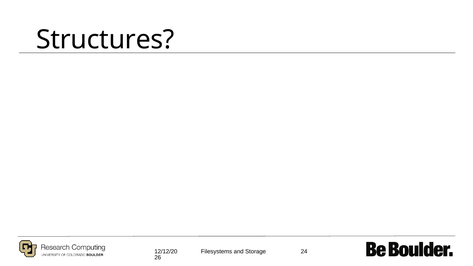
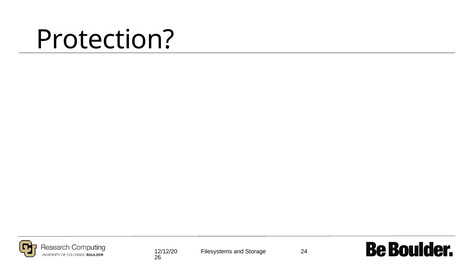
Structures: Structures -> Protection (105, 40)
